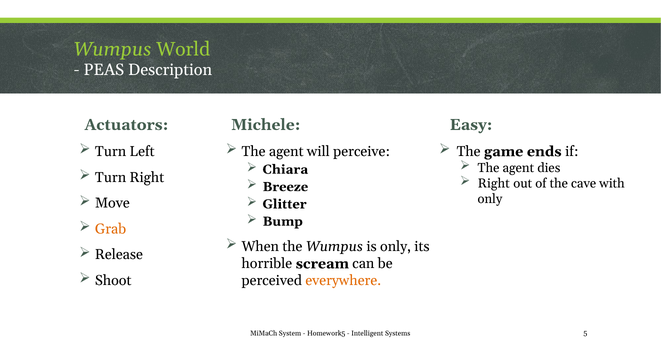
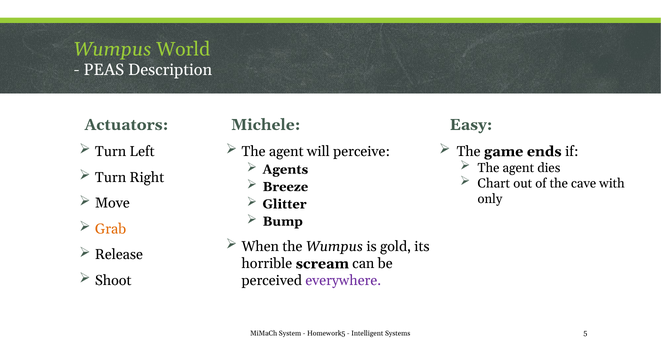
Chiara: Chiara -> Agents (285, 169)
Right: Right -> Chart (494, 183)
is only: only -> gold (396, 246)
everywhere colour: orange -> purple (343, 281)
